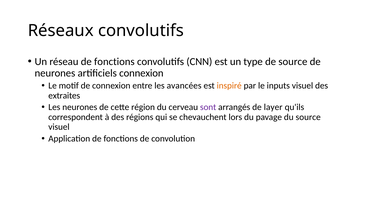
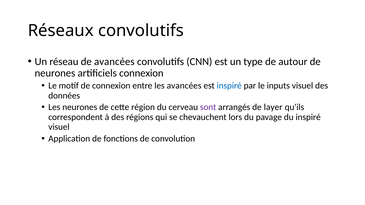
réseau de fonctions: fonctions -> avancées (114, 62)
de source: source -> autour (293, 62)
inspiré colour: orange -> blue (229, 86)
extraites: extraites -> données (64, 96)
du source: source -> inspiré (308, 117)
